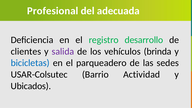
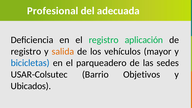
desarrollo: desarrollo -> aplicación (144, 40)
clientes: clientes -> registro (26, 51)
salida colour: purple -> orange (63, 51)
brinda: brinda -> mayor (158, 51)
Actividad: Actividad -> Objetivos (142, 74)
